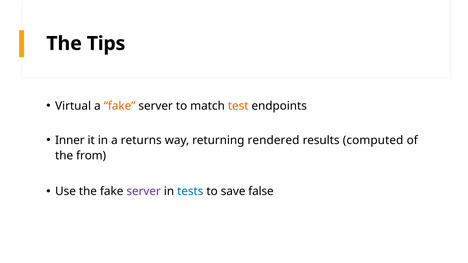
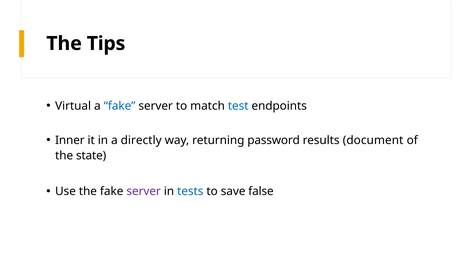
fake colour: orange -> blue (120, 106)
test colour: orange -> blue (238, 106)
returns: returns -> directly (141, 140)
rendered: rendered -> password (274, 140)
computed: computed -> document (373, 140)
from: from -> state (91, 156)
